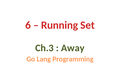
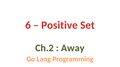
Running: Running -> Positive (59, 25)
Ch.3: Ch.3 -> Ch.2 (44, 48)
